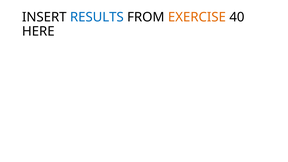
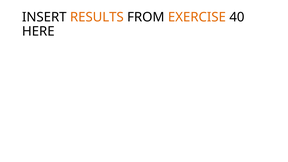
RESULTS colour: blue -> orange (97, 17)
